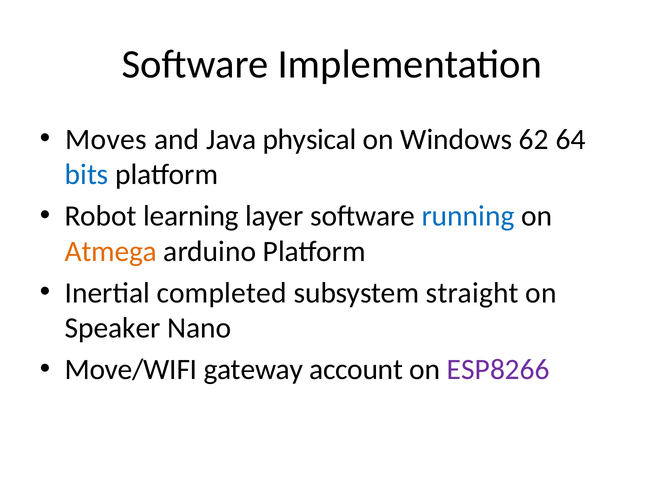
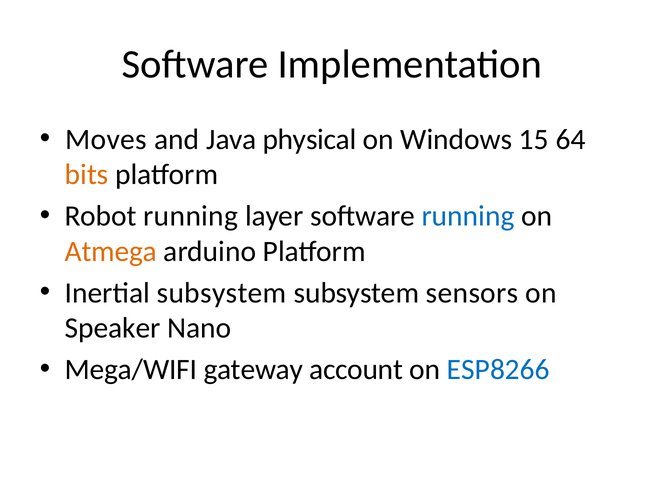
62: 62 -> 15 (534, 139)
bits colour: blue -> orange (87, 175)
Robot learning: learning -> running (191, 216)
Inertial completed: completed -> subsystem (222, 293)
straight: straight -> sensors (472, 293)
Move/WIFI: Move/WIFI -> Mega/WIFI (131, 370)
ESP8266 colour: purple -> blue (498, 370)
